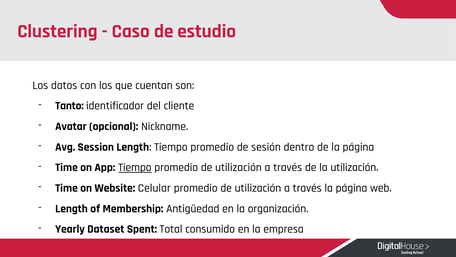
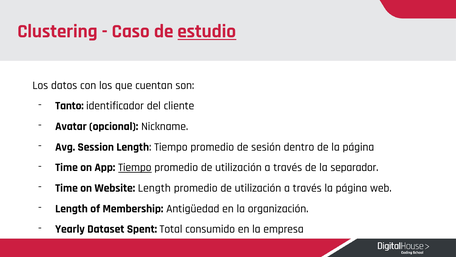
estudio underline: none -> present (207, 31)
la utilización: utilización -> separador (354, 167)
Website Celular: Celular -> Length (154, 188)
